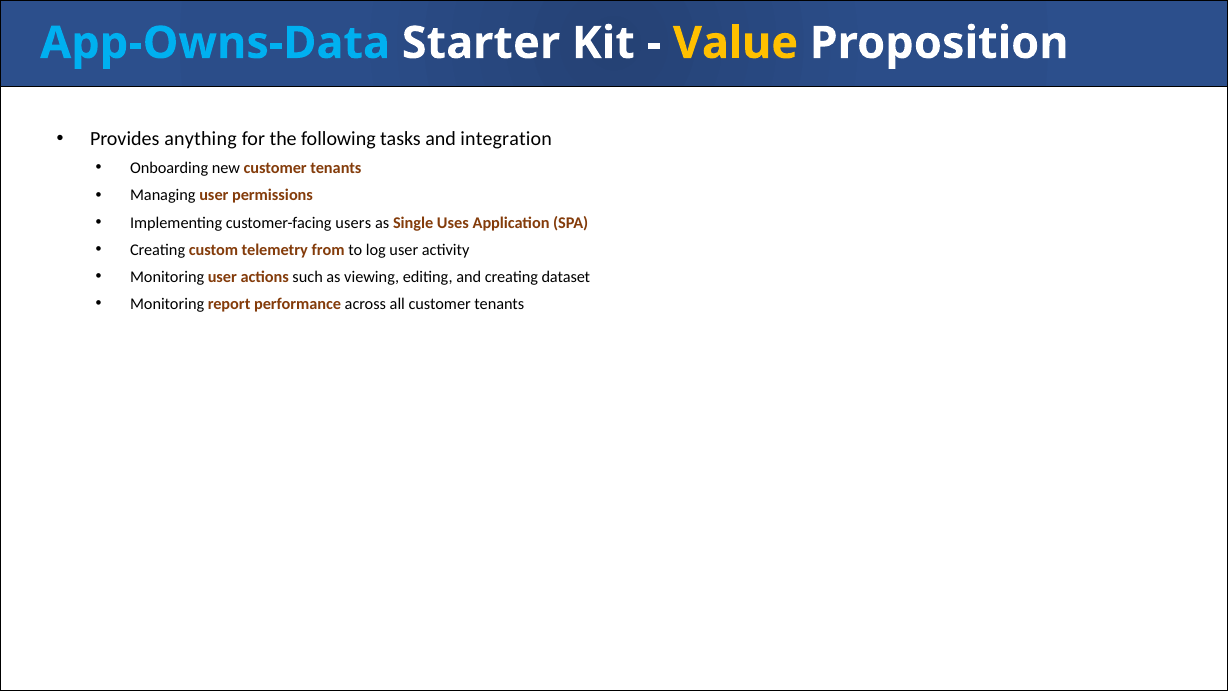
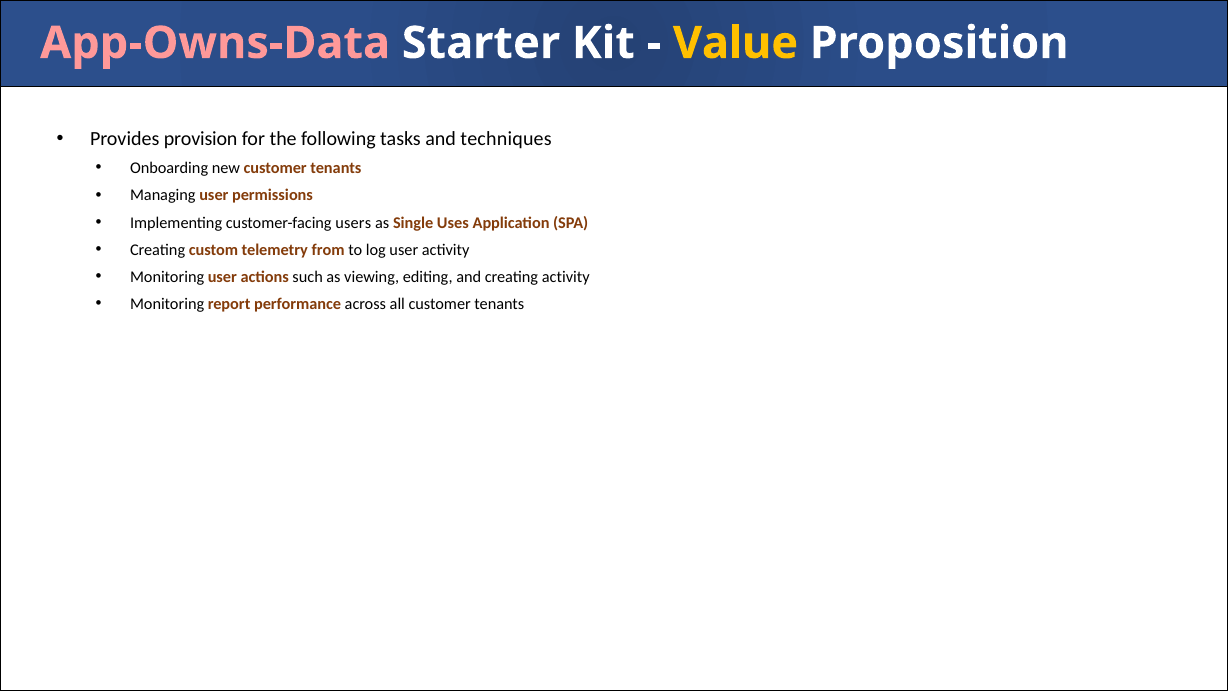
App-Owns-Data colour: light blue -> pink (215, 43)
anything: anything -> provision (201, 139)
integration: integration -> techniques (506, 139)
creating dataset: dataset -> activity (566, 277)
